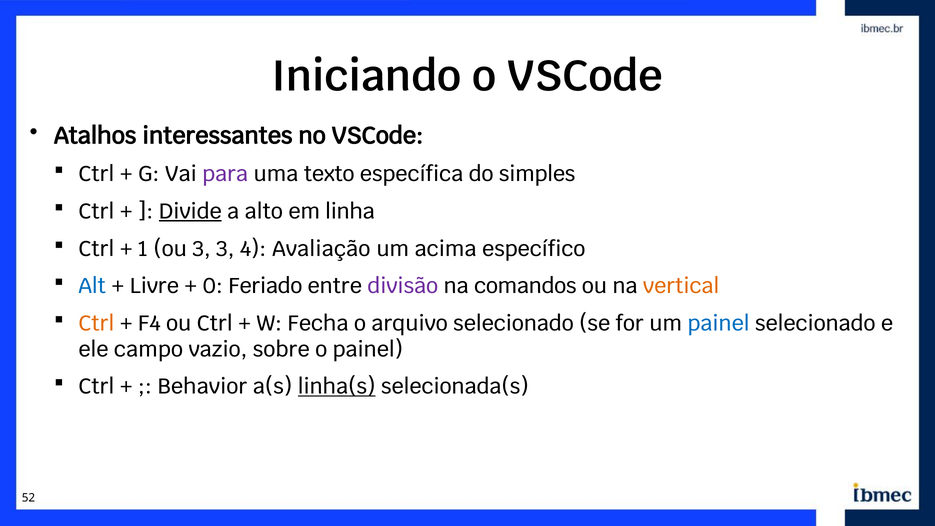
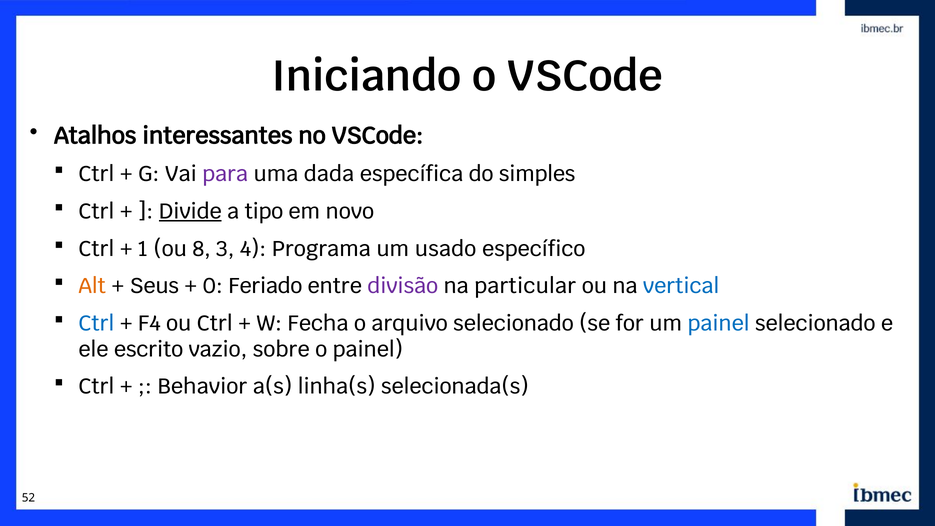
texto: texto -> dada (329, 174)
alto: alto -> tipo (264, 212)
linha: linha -> novo (350, 212)
ou 3: 3 -> 8 (202, 249)
Avaliação: Avaliação -> Programa (321, 249)
acima: acima -> usado (446, 249)
Alt colour: blue -> orange (92, 286)
Livre: Livre -> Seus (154, 286)
comandos: comandos -> particular (525, 286)
vertical colour: orange -> blue (681, 286)
Ctrl colour: orange -> blue (96, 324)
campo: campo -> escrito (149, 349)
linha(s underline: present -> none (337, 387)
